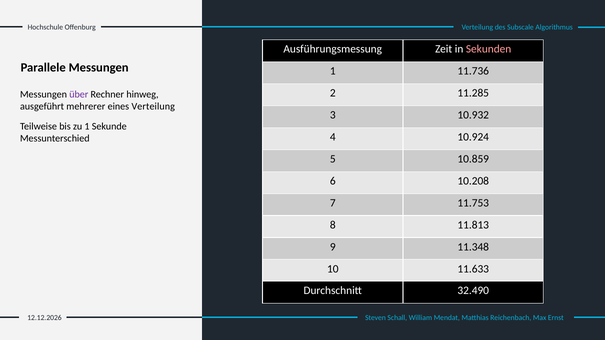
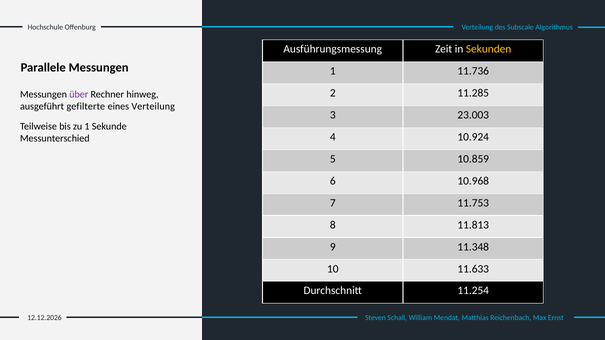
Sekunden colour: pink -> yellow (489, 49)
mehrerer: mehrerer -> gefilterte (86, 107)
10.932: 10.932 -> 23.003 (473, 115)
10.208: 10.208 -> 10.968 (473, 181)
32.490: 32.490 -> 11.254 (473, 291)
